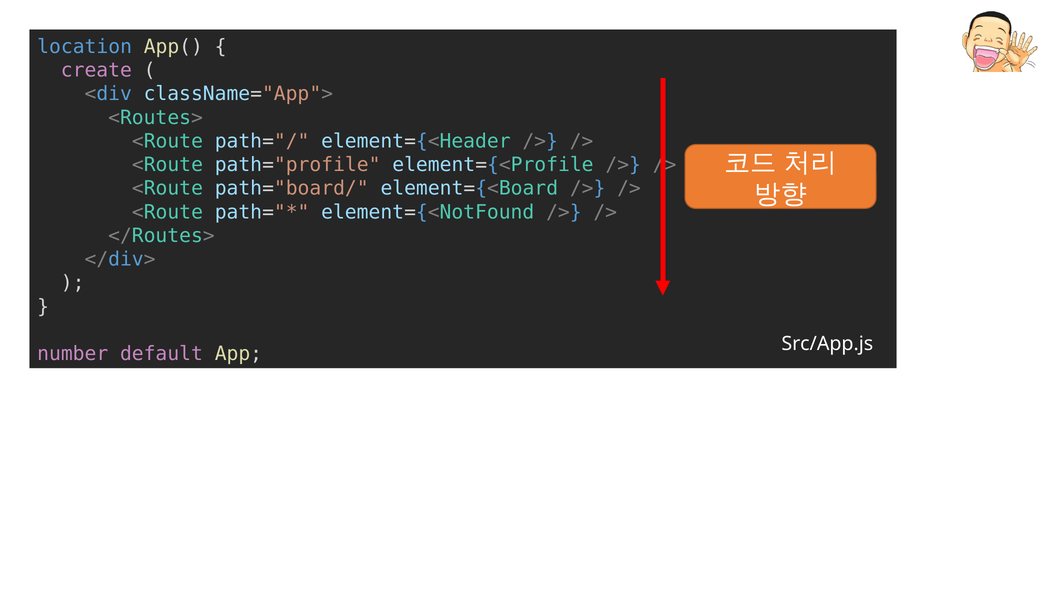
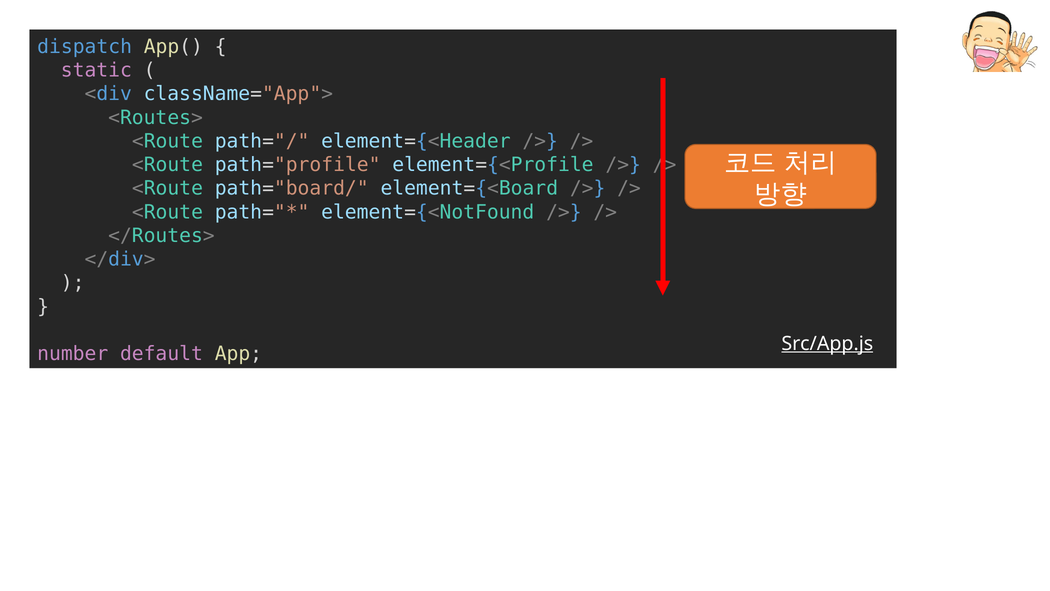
location: location -> dispatch (85, 47)
create: create -> static (96, 70)
Src/App.js underline: none -> present (827, 343)
